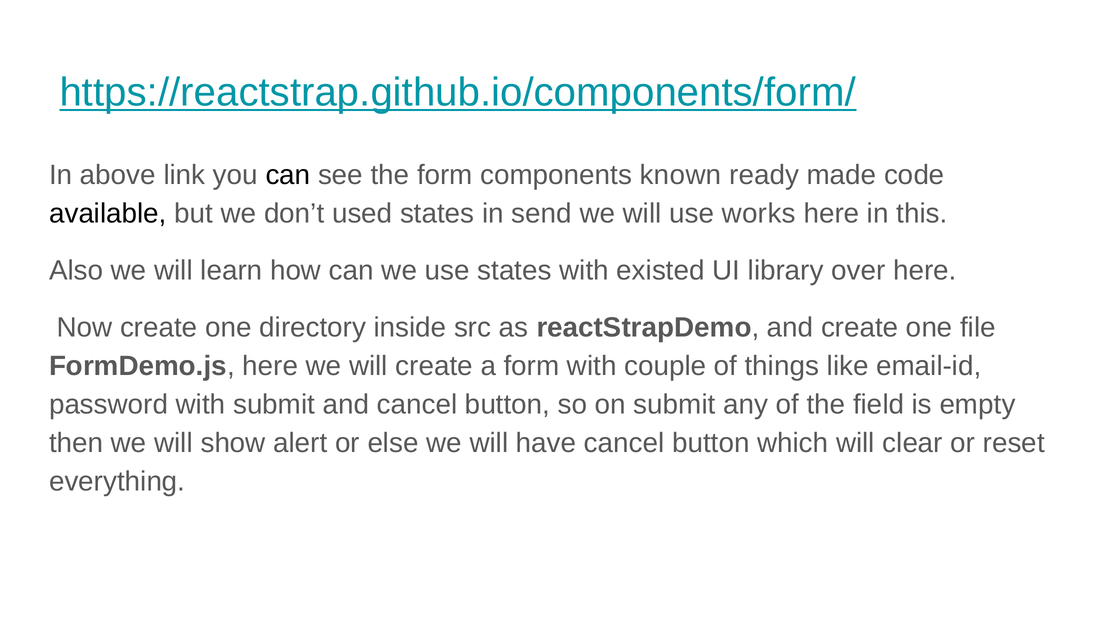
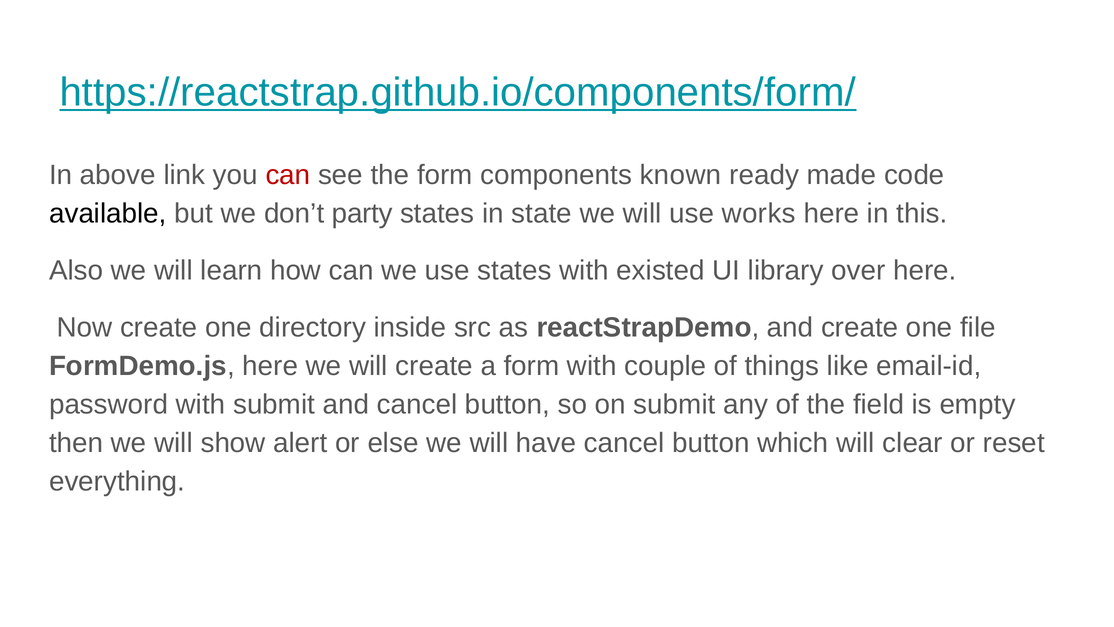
can colour: black -> red (288, 175)
used: used -> party (362, 214)
send: send -> state (542, 214)
